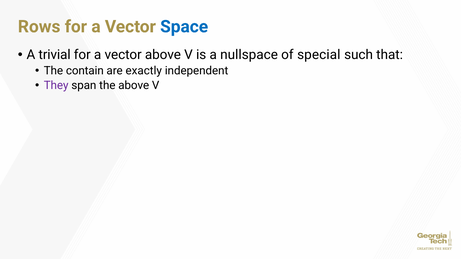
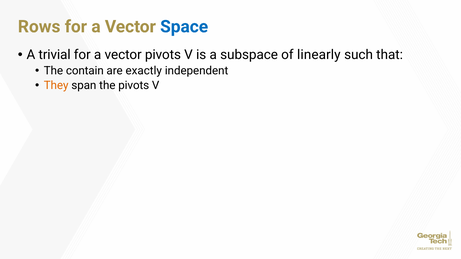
vector above: above -> pivots (163, 55)
nullspace: nullspace -> subspace (249, 55)
special: special -> linearly (319, 55)
They colour: purple -> orange (56, 86)
the above: above -> pivots (134, 86)
